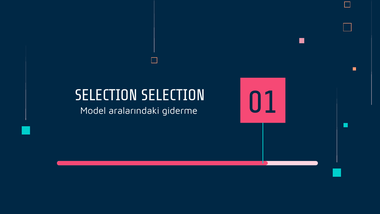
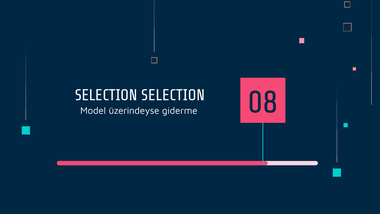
aralarındaki: aralarındaki -> üzerindeyse (134, 111)
01: 01 -> 08 (263, 102)
